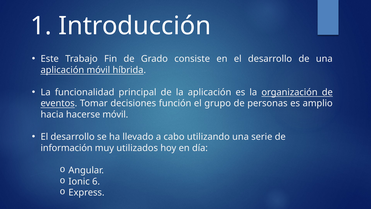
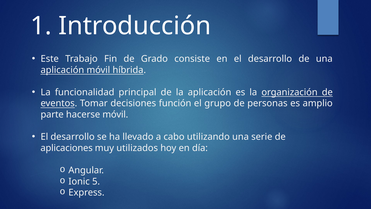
hacia: hacia -> parte (52, 114)
información: información -> aplicaciones (67, 148)
6: 6 -> 5 (96, 181)
